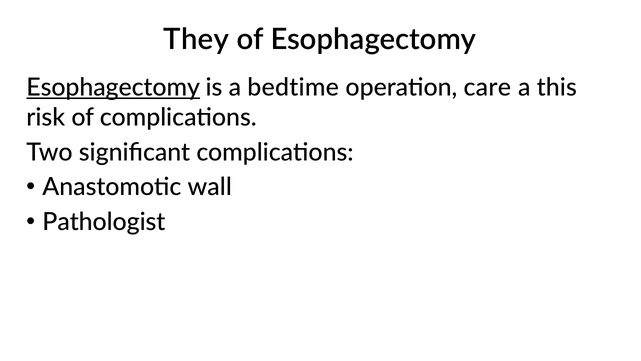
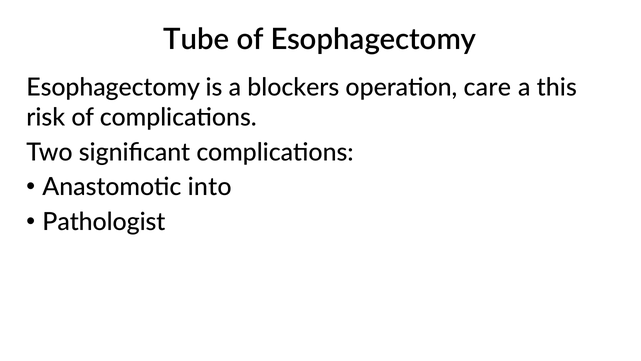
They: They -> Tube (196, 40)
Esophagectomy underline: present -> none (113, 87)
bedtime: bedtime -> blockers (293, 87)
wall: wall -> into (210, 187)
